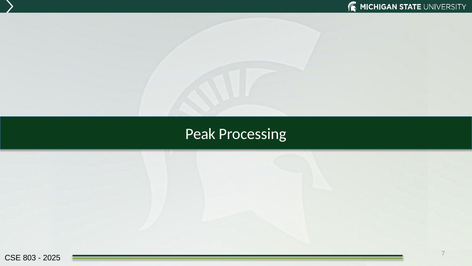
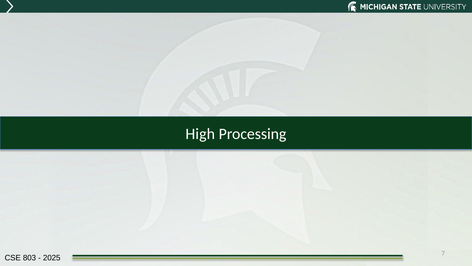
Peak: Peak -> High (200, 134)
